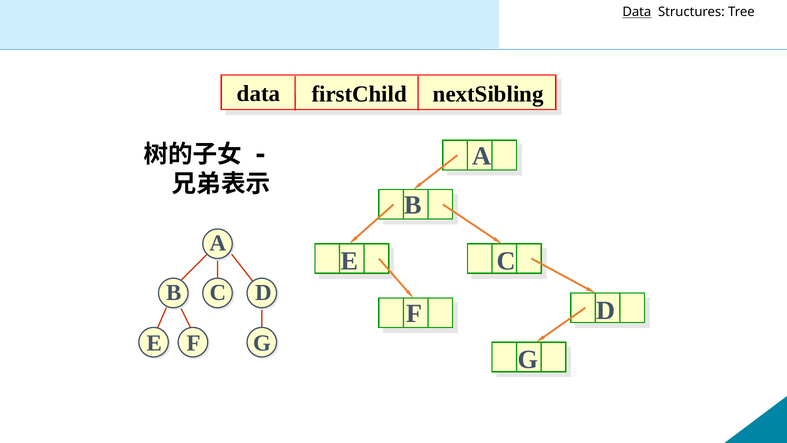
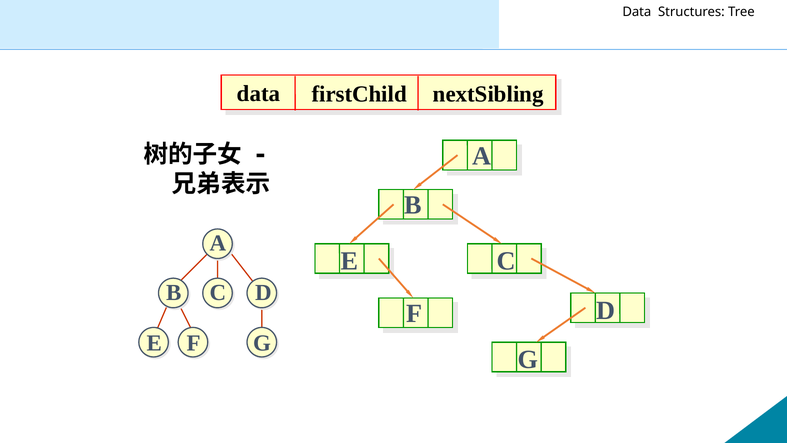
Data underline: present -> none (637, 12)
